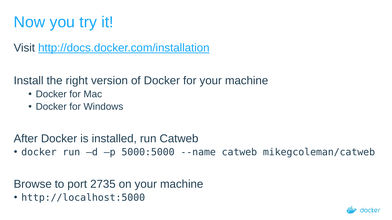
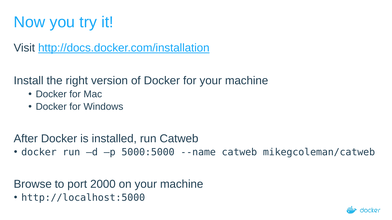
2735: 2735 -> 2000 (103, 184)
